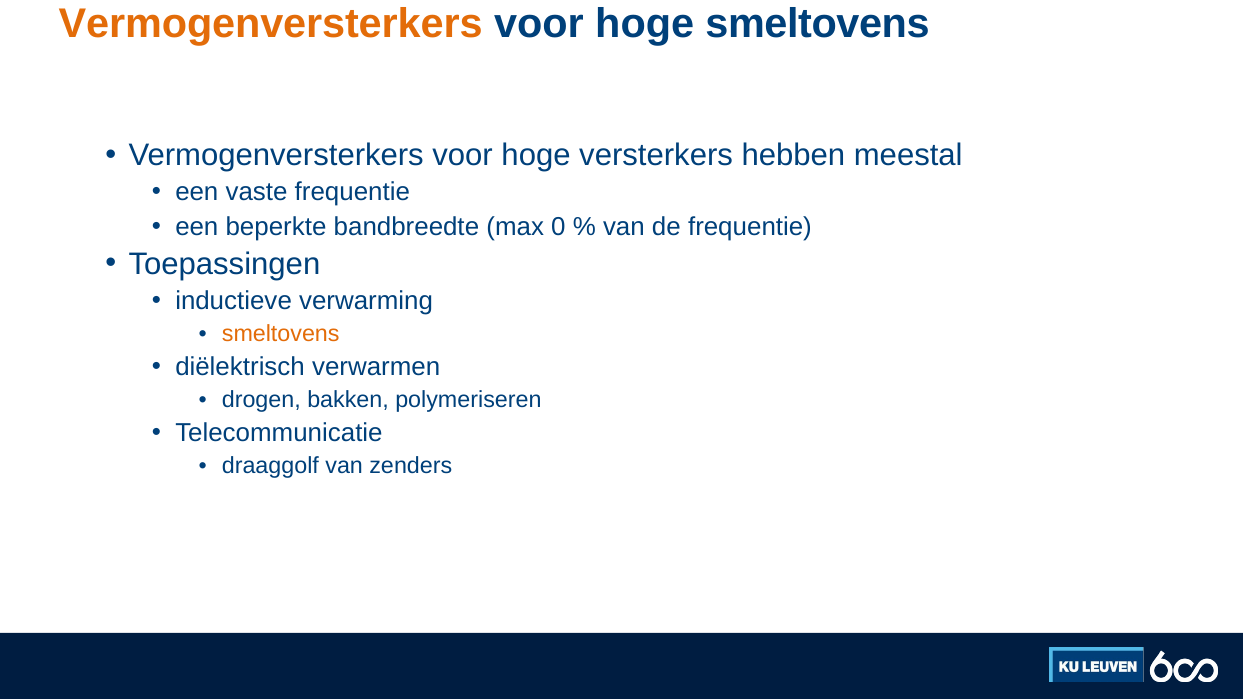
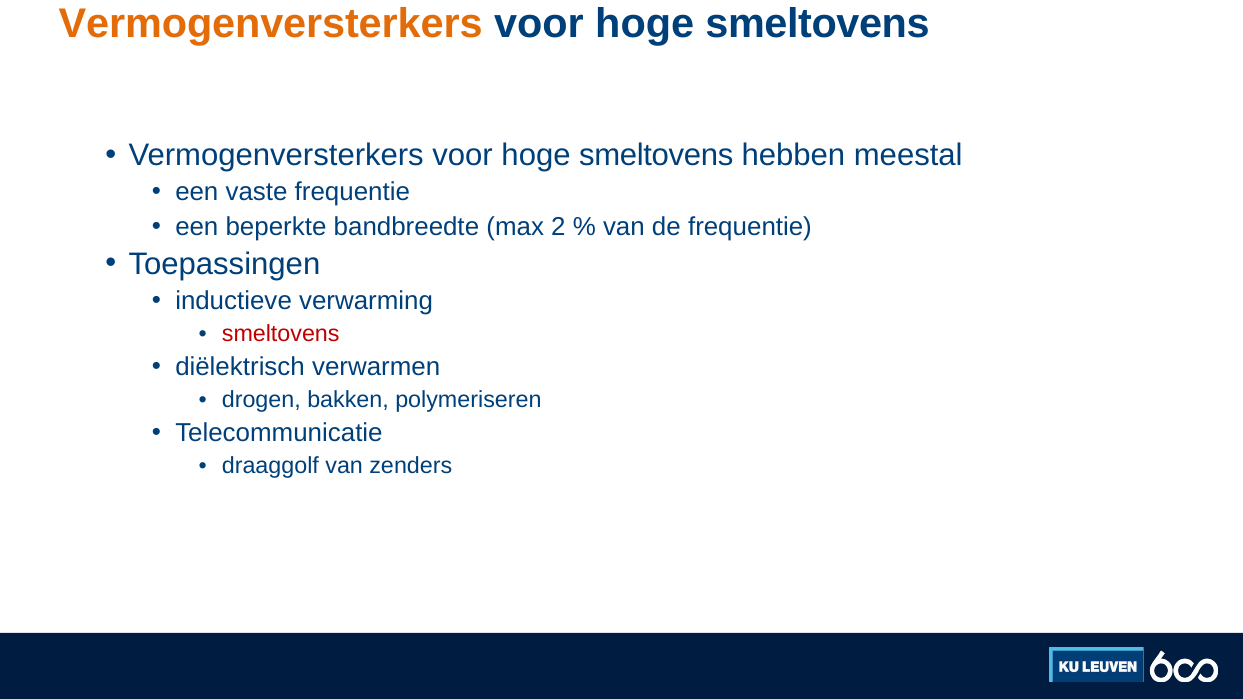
versterkers: versterkers -> smeltovens (656, 155)
0: 0 -> 2 (558, 227)
smeltovens colour: orange -> red (281, 334)
